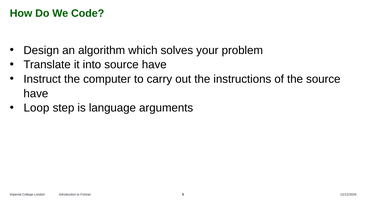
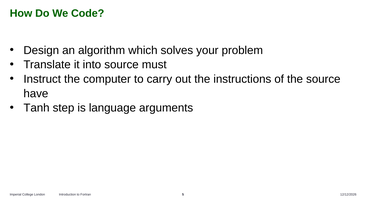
into source have: have -> must (154, 65)
Loop: Loop -> Tanh (37, 108)
